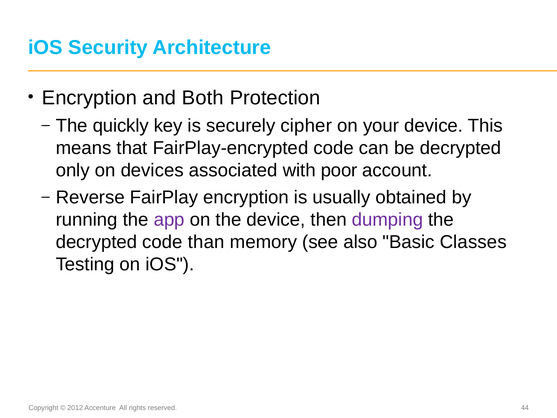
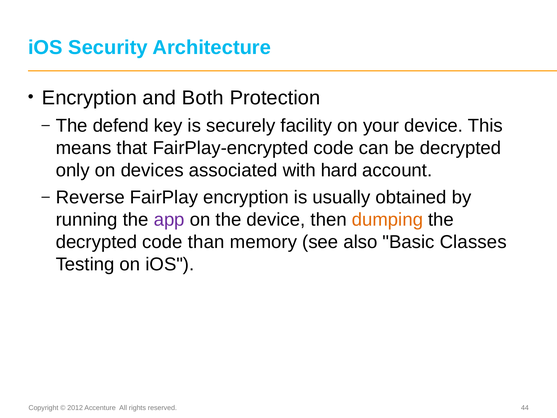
quickly: quickly -> defend (121, 126)
cipher: cipher -> facility (306, 126)
poor: poor -> hard (339, 170)
dumping colour: purple -> orange (387, 220)
